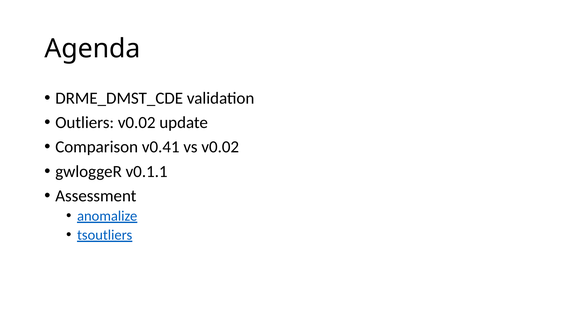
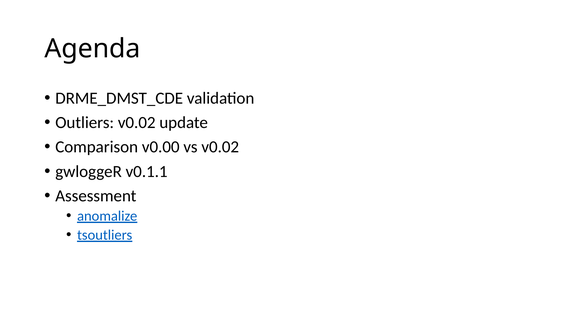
v0.41: v0.41 -> v0.00 (161, 147)
